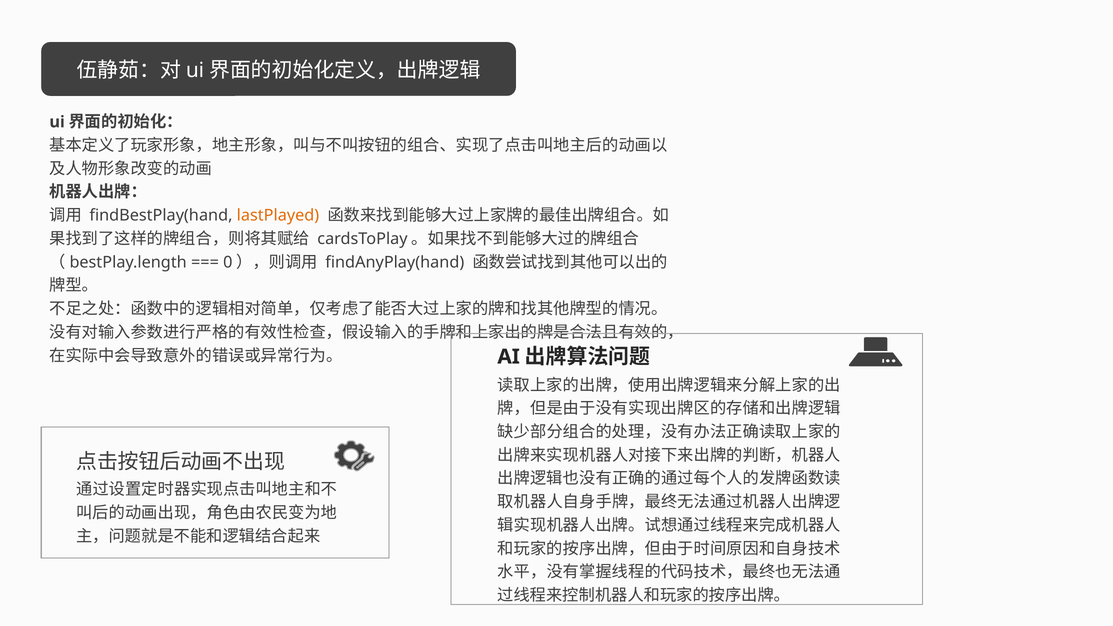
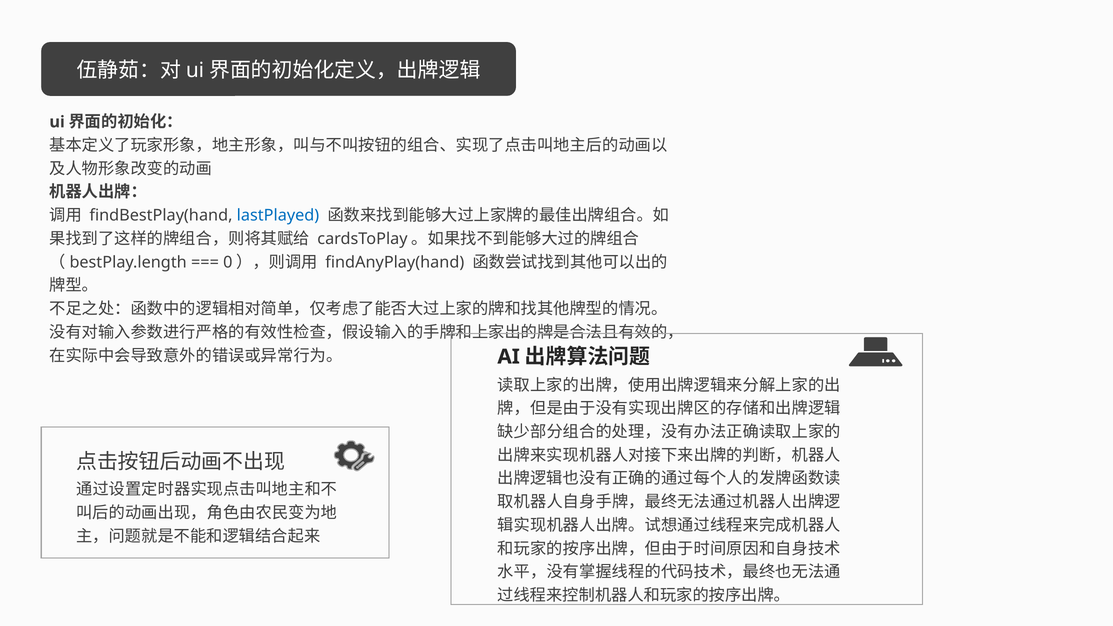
lastPlayed colour: orange -> blue (278, 215)
